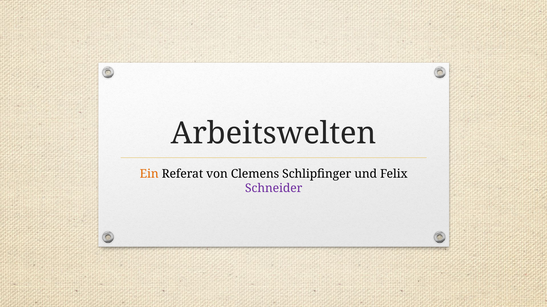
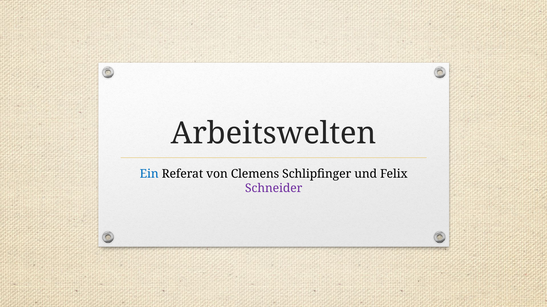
Ein colour: orange -> blue (149, 174)
